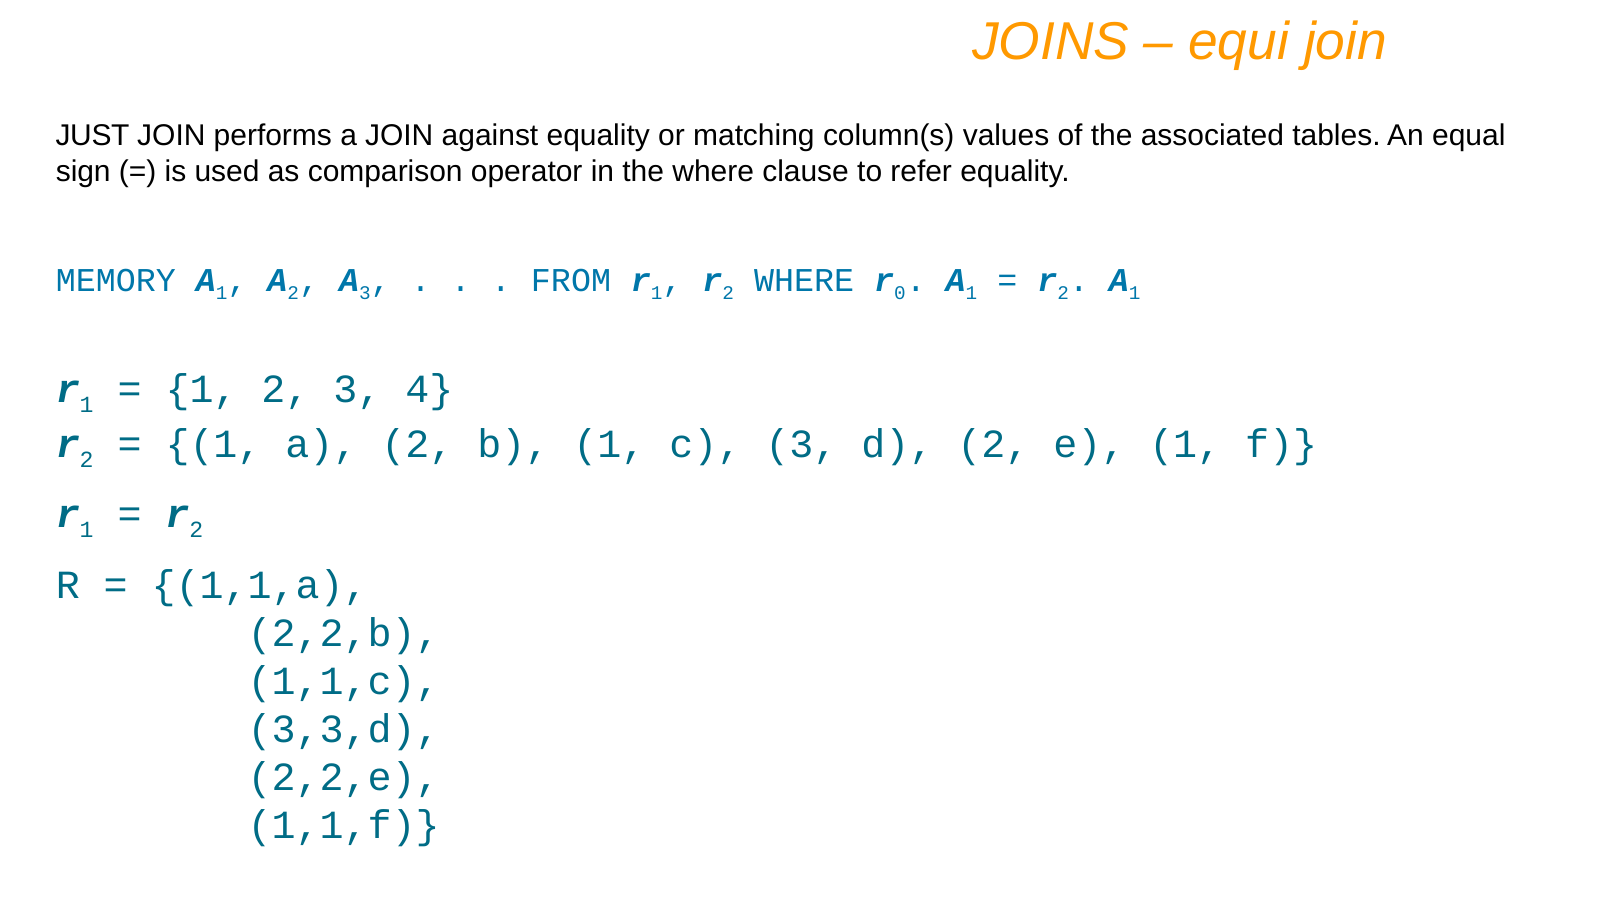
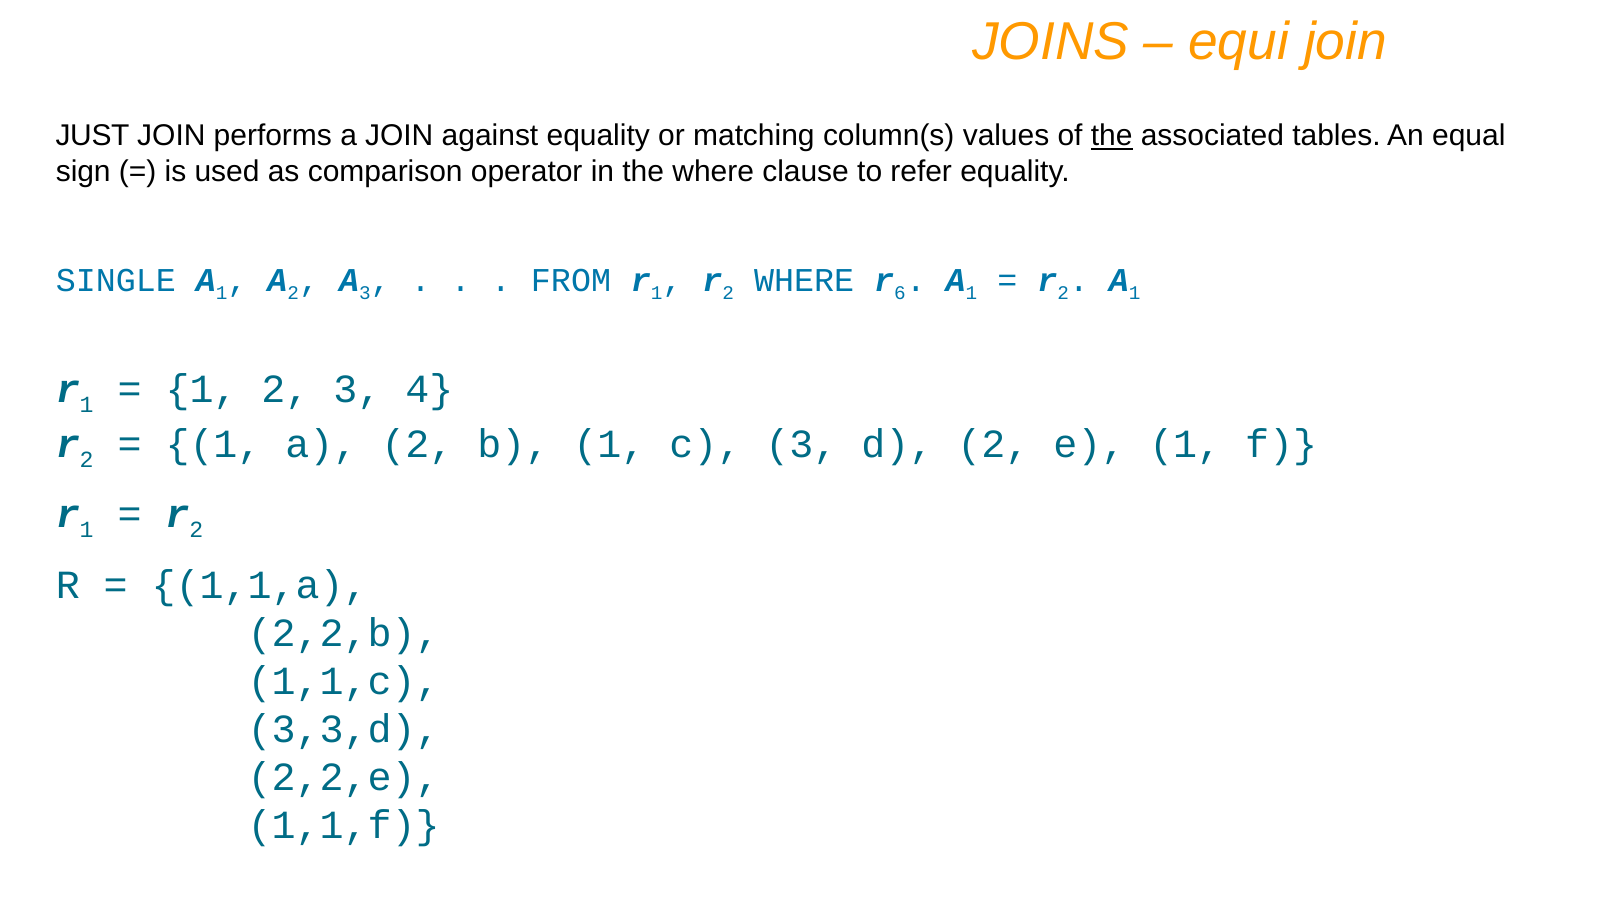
the underline: none -> present (1112, 136)
MEMORY: MEMORY -> SINGLE (116, 281)
0: 0 -> 6 (900, 293)
